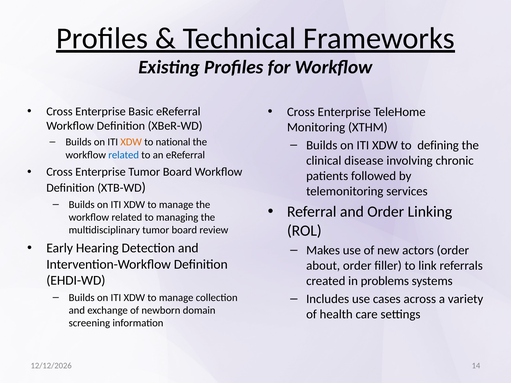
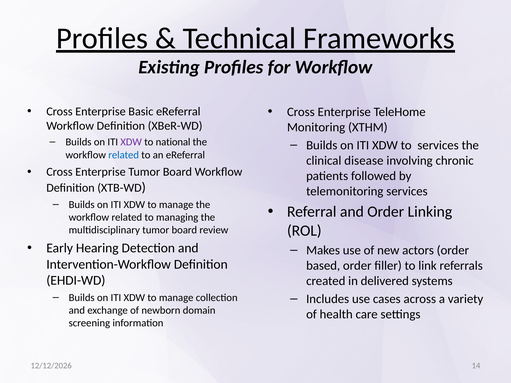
XDW colour: orange -> purple (131, 142)
to defining: defining -> services (438, 145)
about: about -> based (323, 266)
problems: problems -> delivered (385, 281)
